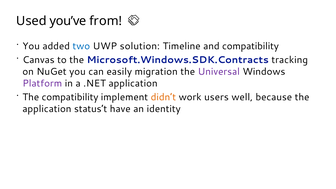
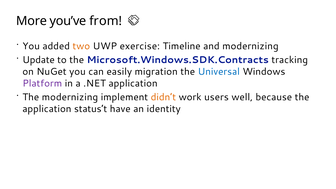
Used: Used -> More (32, 21)
two colour: blue -> orange (81, 46)
solution: solution -> exercise (140, 46)
and compatibility: compatibility -> modernizing (250, 46)
Canvas: Canvas -> Update (39, 60)
Universal colour: purple -> blue (219, 72)
The compatibility: compatibility -> modernizing (70, 97)
